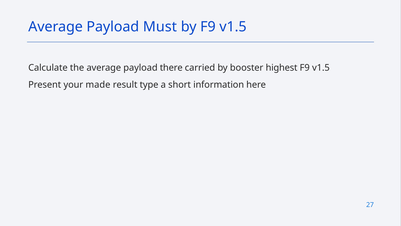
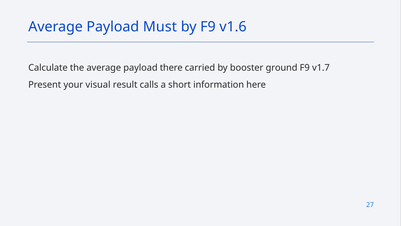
by F9 v1.5: v1.5 -> v1.6 (233, 27)
highest: highest -> ground (282, 68)
v1.5: v1.5 -> v1.7 (321, 68)
made: made -> visual (98, 85)
type: type -> calls (149, 85)
